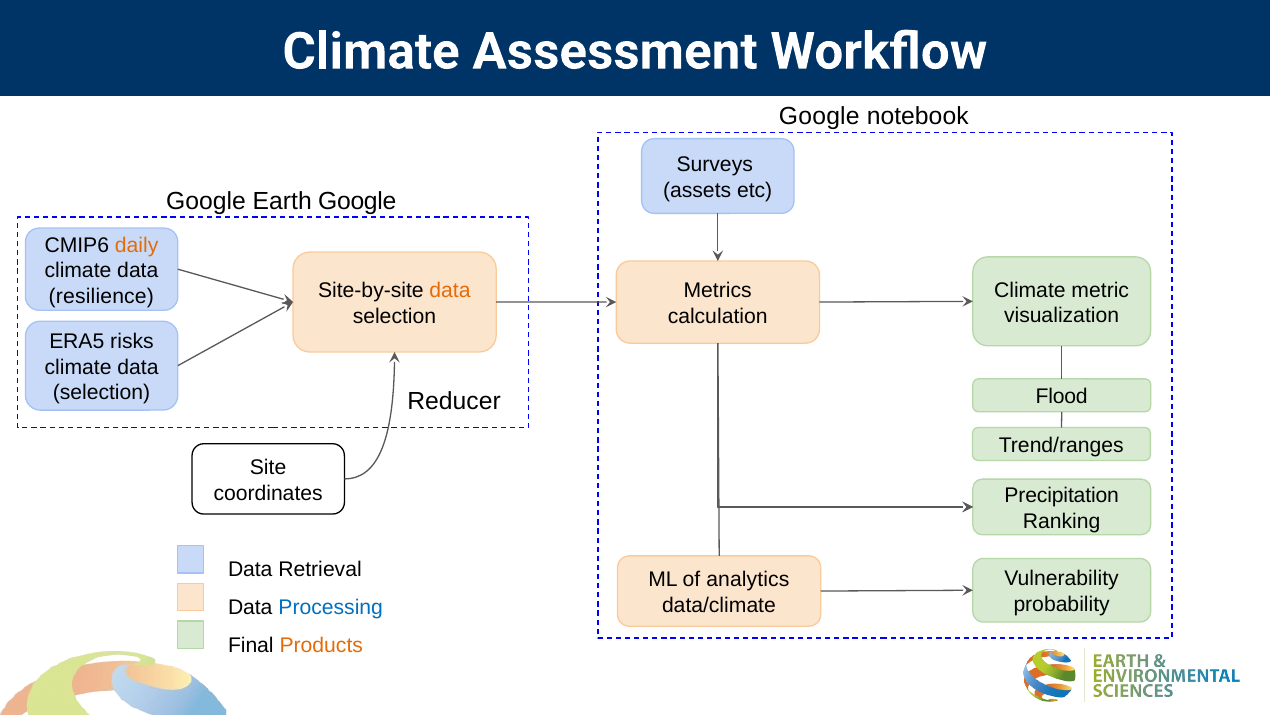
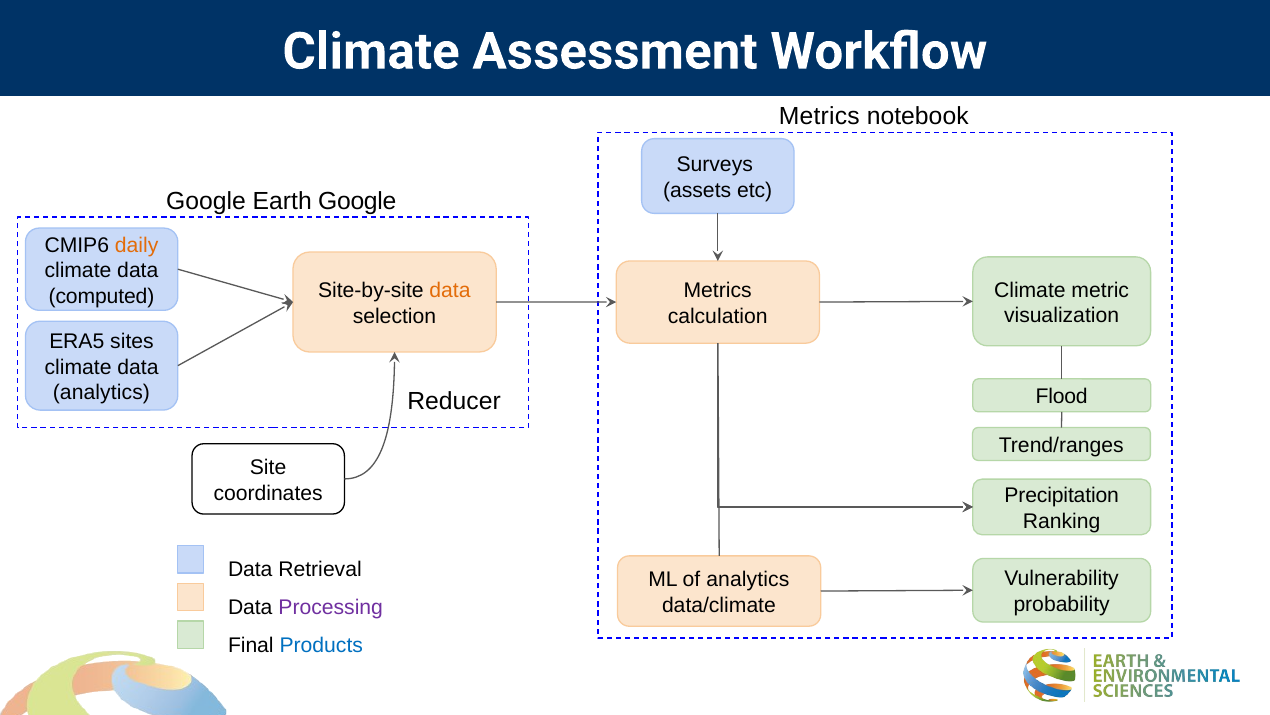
Google: Google -> Metrics (819, 117)
resilience: resilience -> computed (101, 296)
risks: risks -> sites (132, 341)
selection: selection -> analytics (101, 392)
Processing colour: blue -> purple (331, 607)
Products colour: orange -> blue (321, 645)
